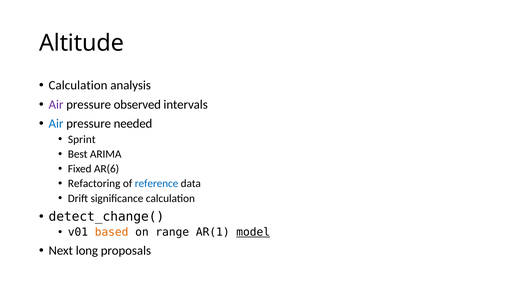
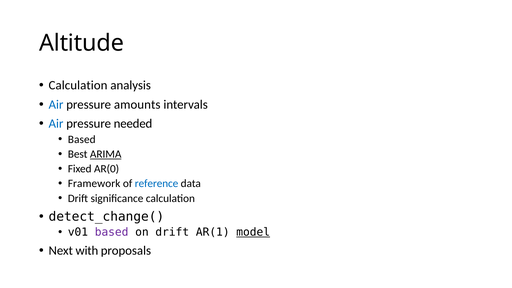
Air colour: purple -> blue (56, 105)
observed: observed -> amounts (137, 105)
Sprint: Sprint -> Based (82, 139)
ARIMA underline: none -> present (106, 154)
AR(6: AR(6 -> AR(0 (107, 169)
Refactoring: Refactoring -> Framework (94, 184)
based colour: orange -> purple (112, 232)
on range: range -> drift (172, 232)
long: long -> with (87, 251)
